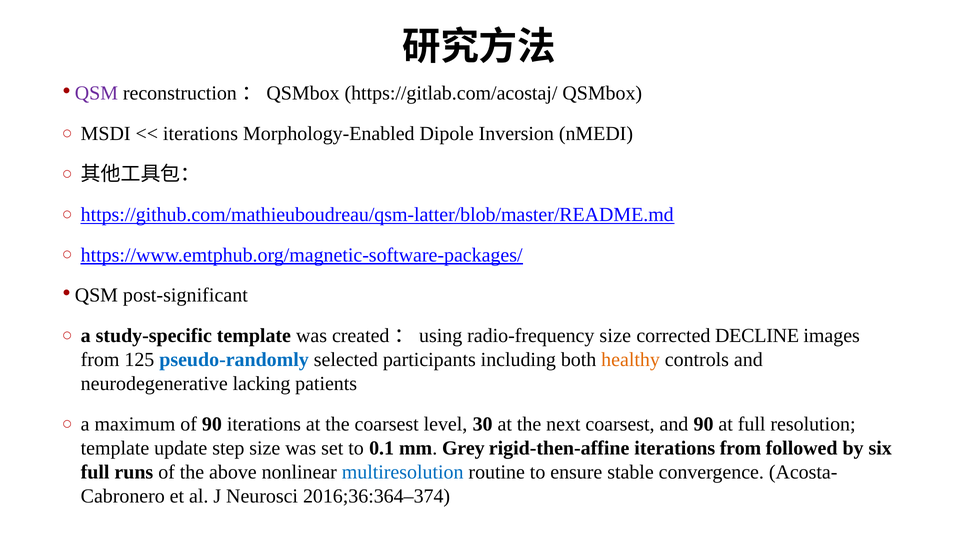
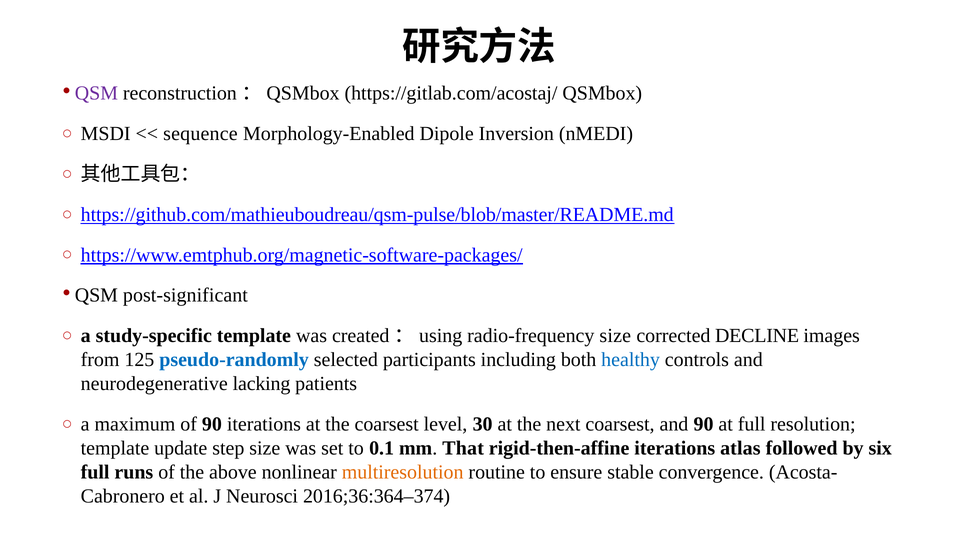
iterations: iterations -> sequence (200, 134)
https://github.com/mathieuboudreau/qsm-latter/blob/master/README.md: https://github.com/mathieuboudreau/qsm-latter/blob/master/README.md -> https://github.com/mathieuboudreau/qsm-pulse/blob/master/README.md (377, 214)
healthy colour: orange -> blue (631, 360)
Grey: Grey -> That (463, 448)
iterations from: from -> atlas (740, 448)
multiresolution colour: blue -> orange (403, 472)
